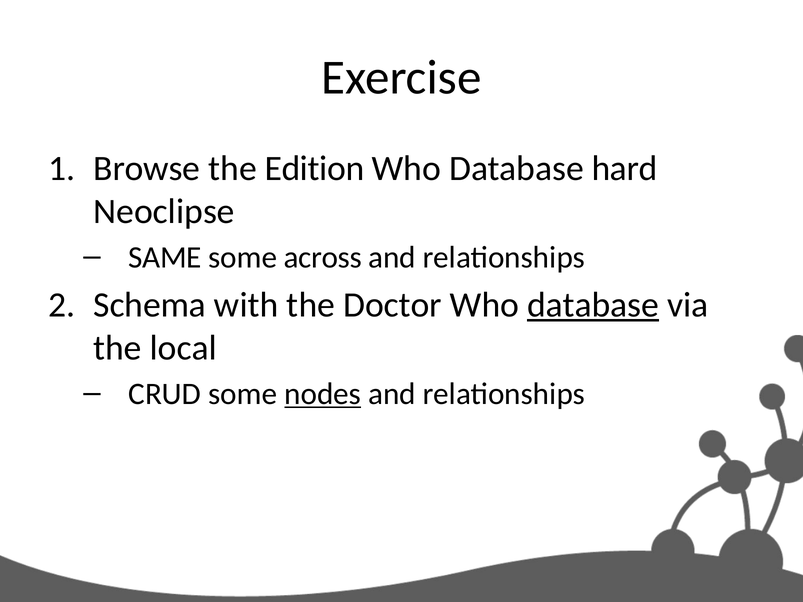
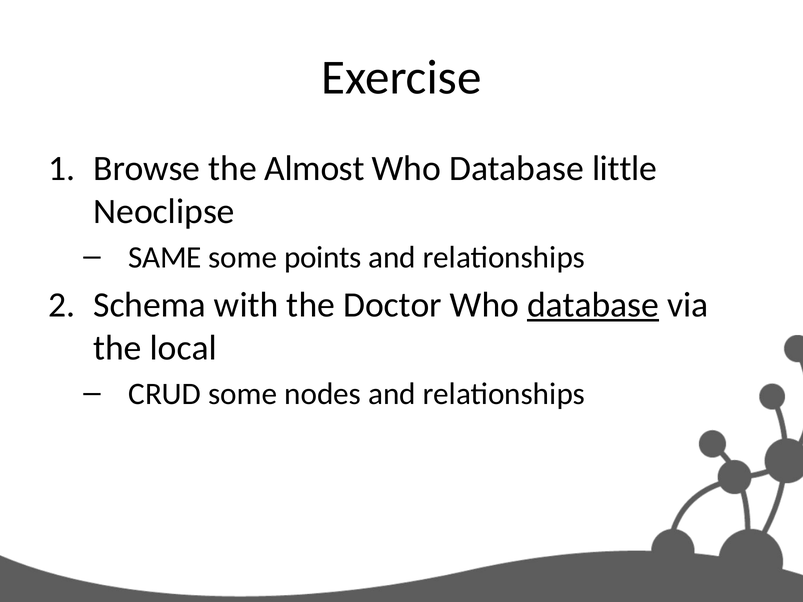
Edition: Edition -> Almost (314, 168)
hard: hard -> little (624, 168)
across: across -> points (323, 257)
nodes underline: present -> none (323, 394)
